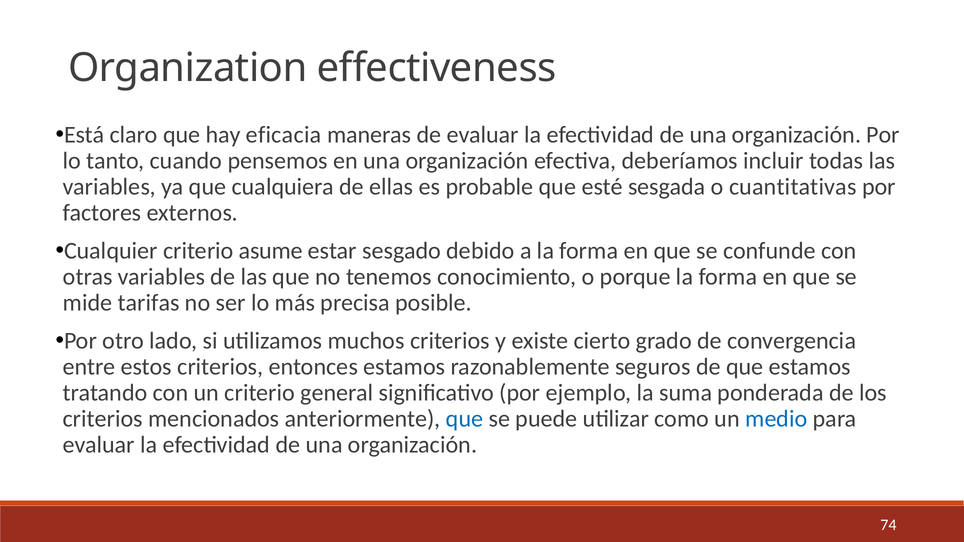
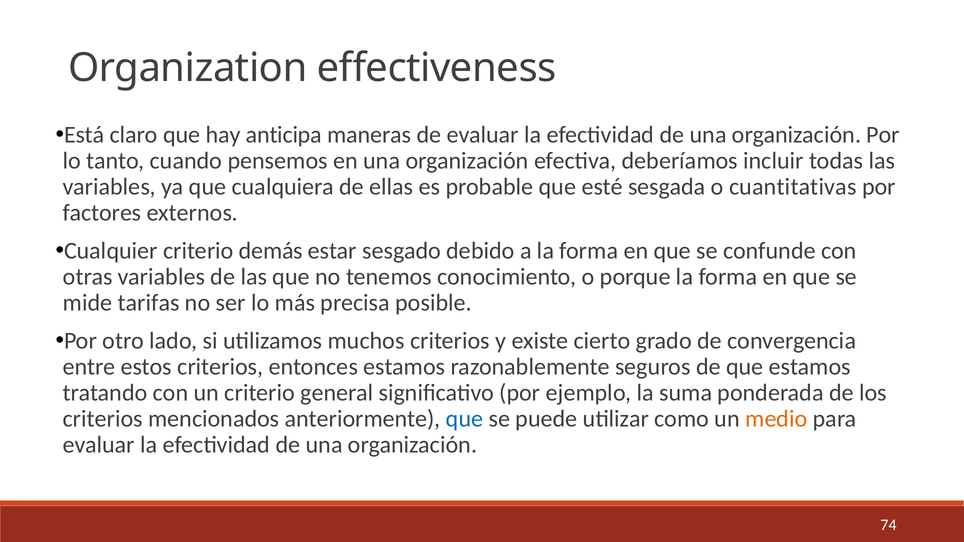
eficacia: eficacia -> anticipa (284, 135)
asume: asume -> demás (271, 251)
medio colour: blue -> orange (776, 419)
